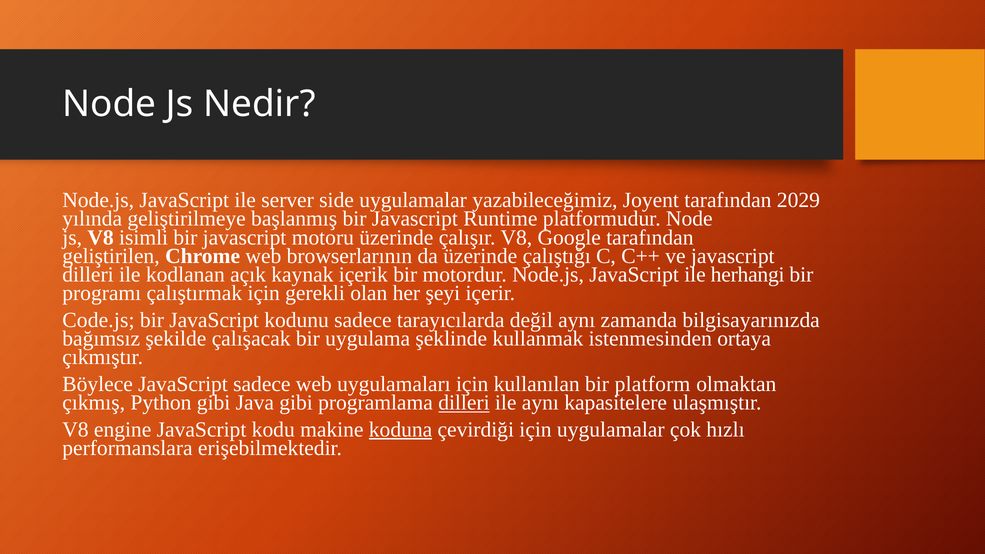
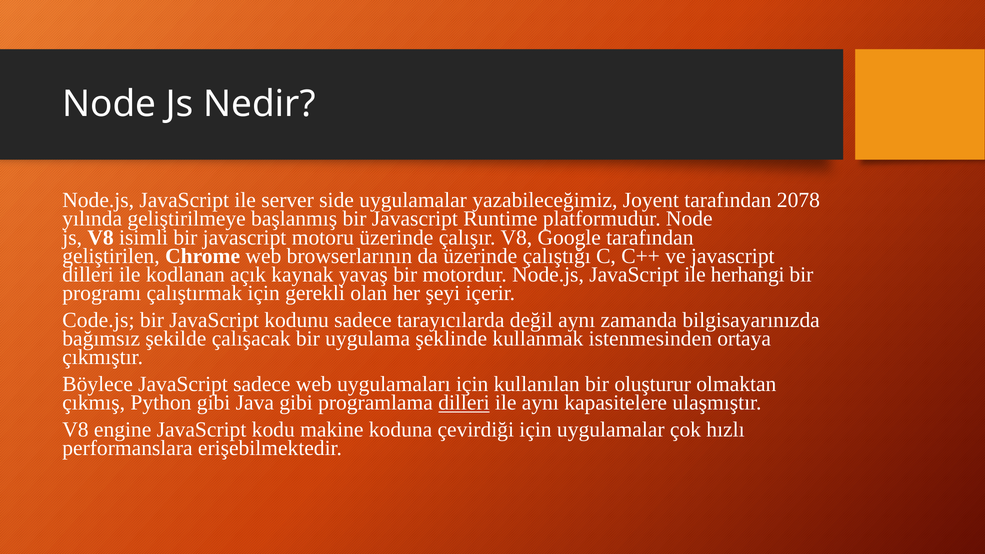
2029: 2029 -> 2078 (798, 200)
içerik: içerik -> yavaş (363, 275)
platform: platform -> oluşturur (653, 384)
koduna underline: present -> none (401, 430)
